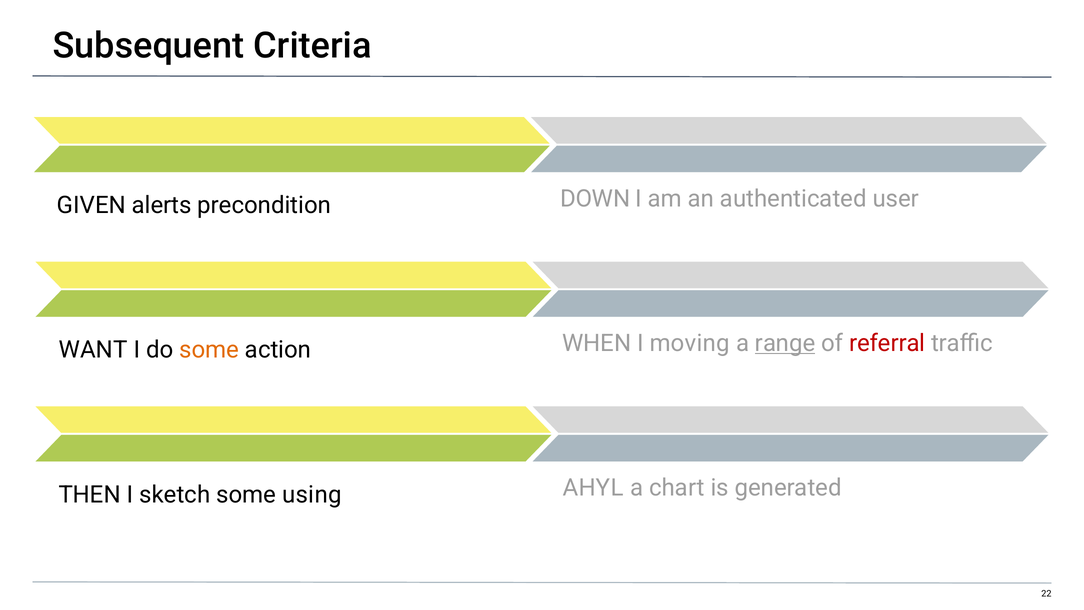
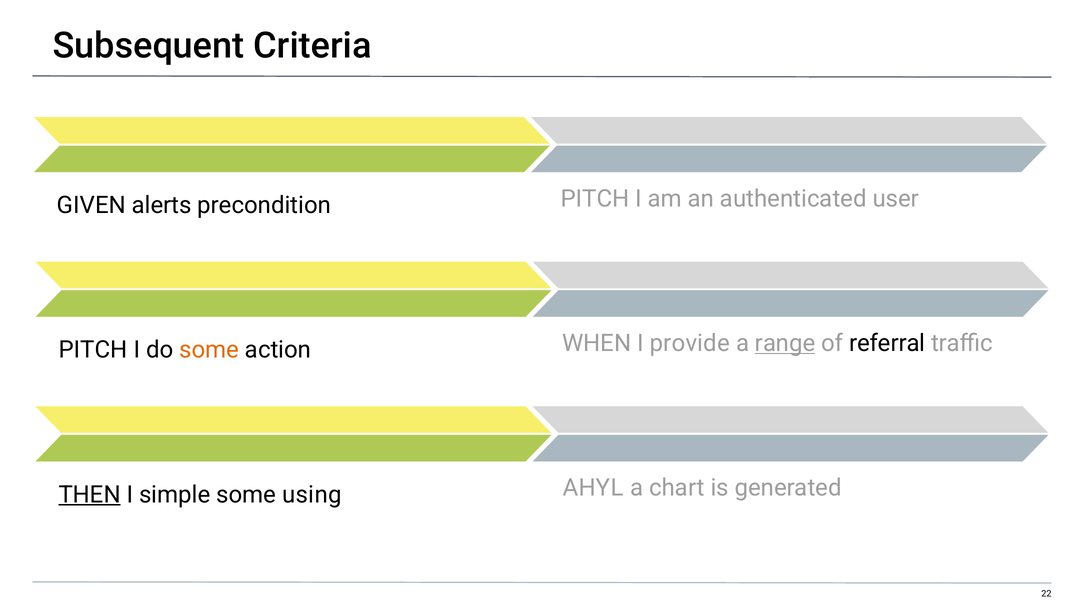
DOWN: DOWN -> PITCH (595, 198)
moving: moving -> provide (690, 343)
referral colour: red -> black (887, 343)
WANT: WANT -> PITCH (93, 350)
THEN underline: none -> present (90, 494)
sketch: sketch -> simple (175, 494)
